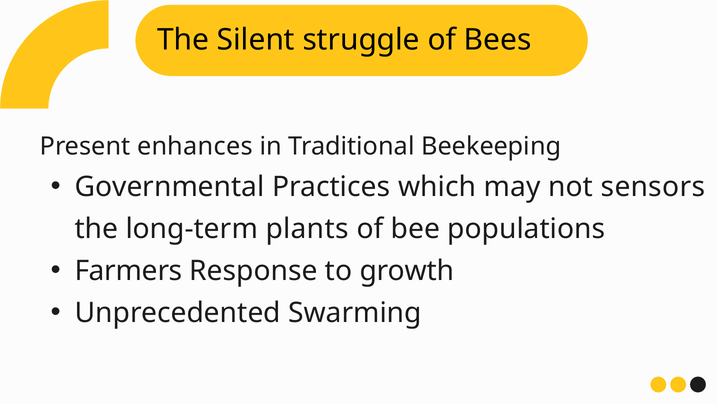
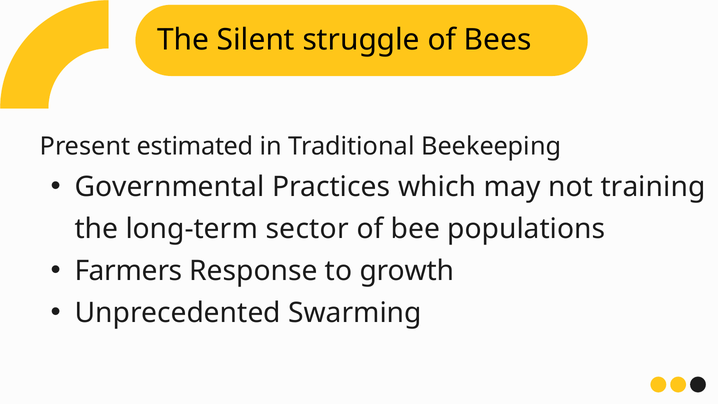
enhances: enhances -> estimated (195, 146)
sensors: sensors -> training (653, 187)
plants: plants -> sector (307, 229)
